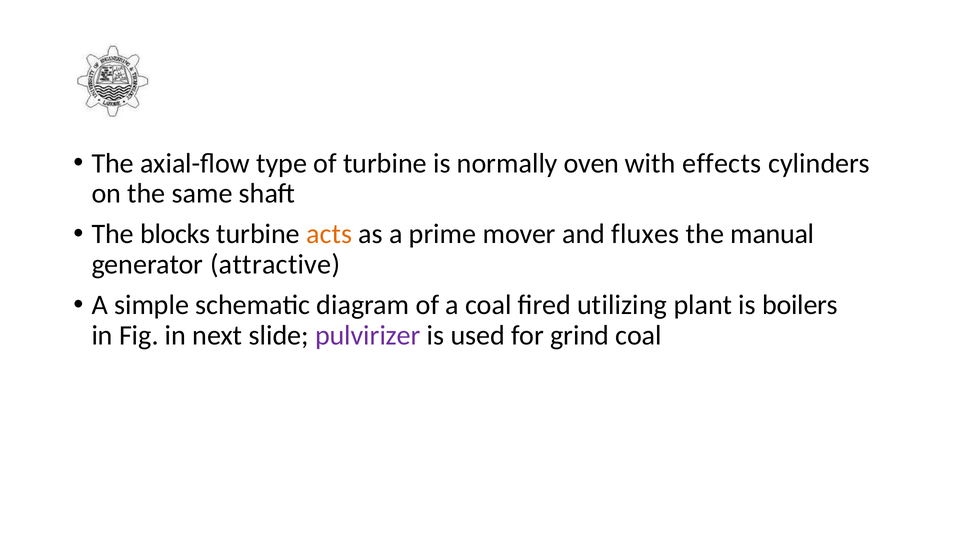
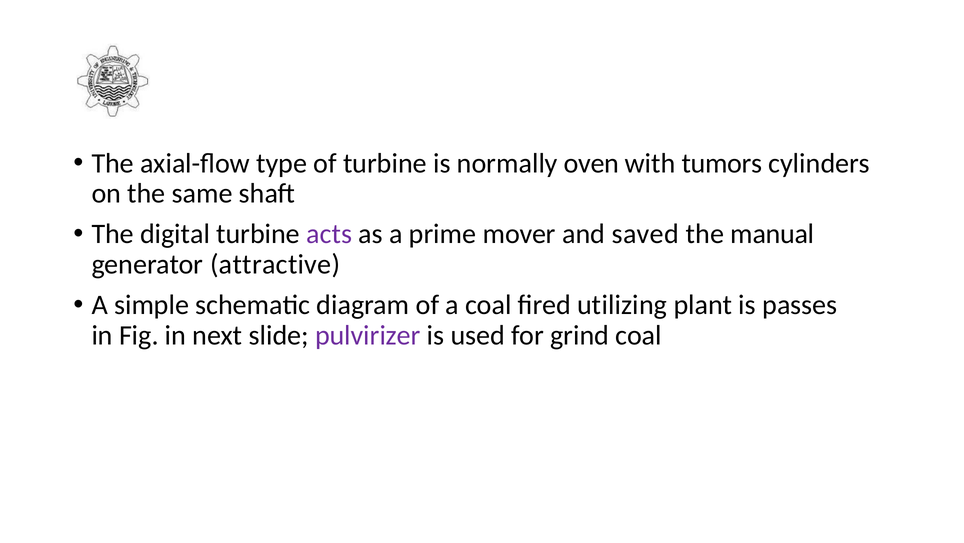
effects: effects -> tumors (722, 163)
blocks: blocks -> digital (175, 234)
acts colour: orange -> purple (329, 234)
fluxes: fluxes -> saved (645, 234)
boilers: boilers -> passes (800, 305)
